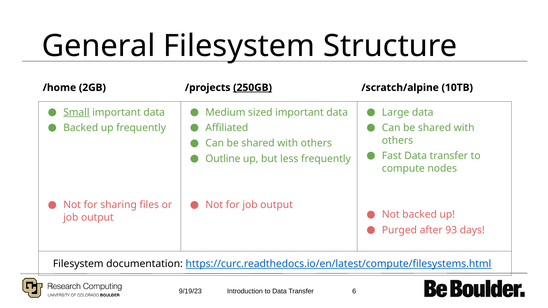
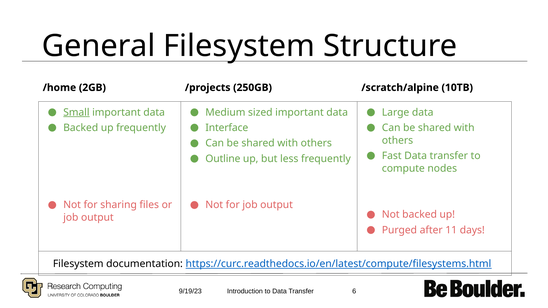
250GB underline: present -> none (253, 88)
Affiliated: Affiliated -> Interface (227, 128)
93: 93 -> 11 (451, 230)
